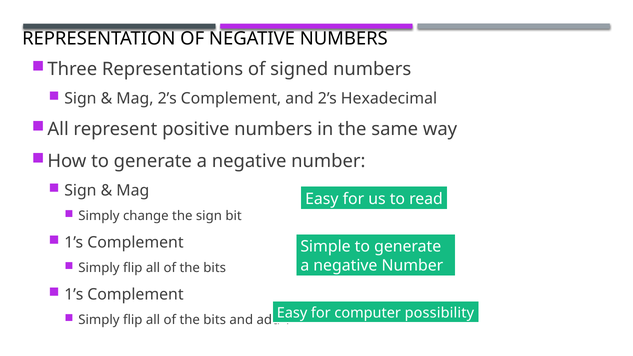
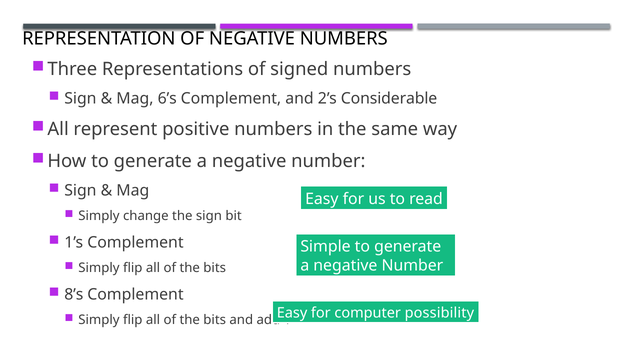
Mag 2’s: 2’s -> 6’s (167, 99)
Hexadecimal: Hexadecimal -> Considerable (389, 99)
1’s: 1’s -> 8’s (74, 295)
